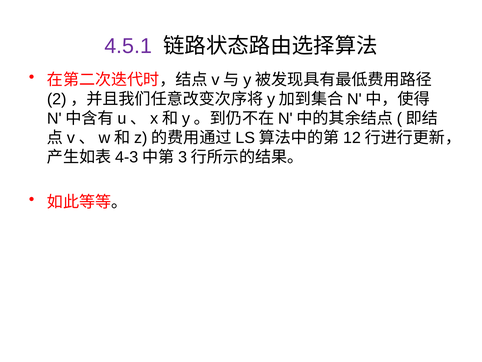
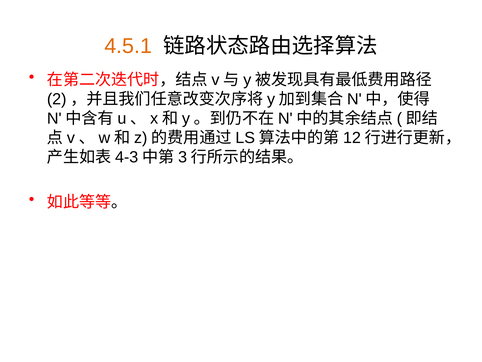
4.5.1 colour: purple -> orange (128, 46)
